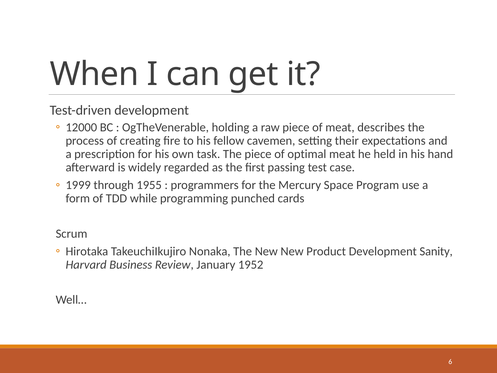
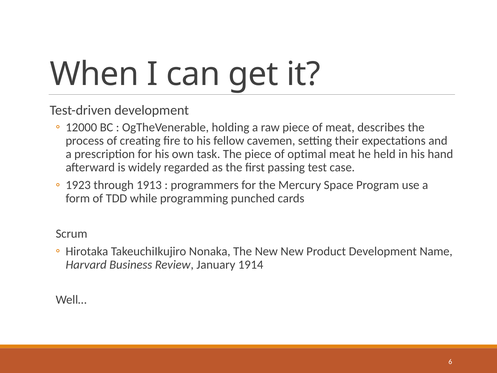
1999: 1999 -> 1923 (78, 185)
1955: 1955 -> 1913 (149, 185)
Sanity: Sanity -> Name (436, 251)
1952: 1952 -> 1914 (251, 265)
